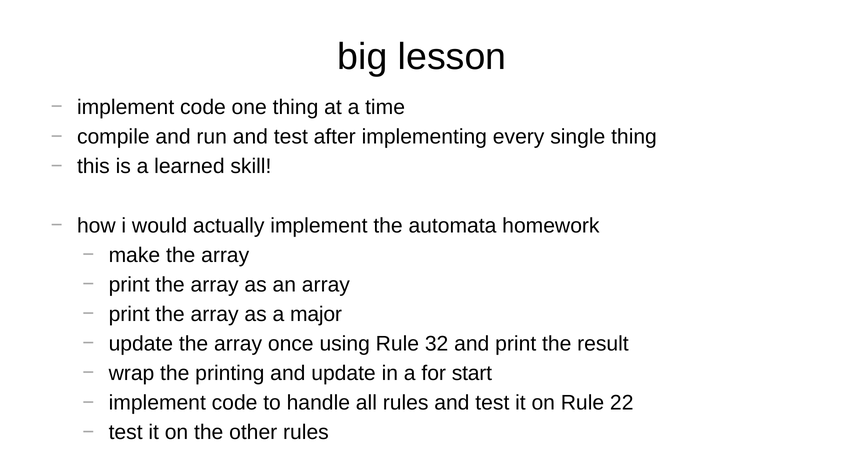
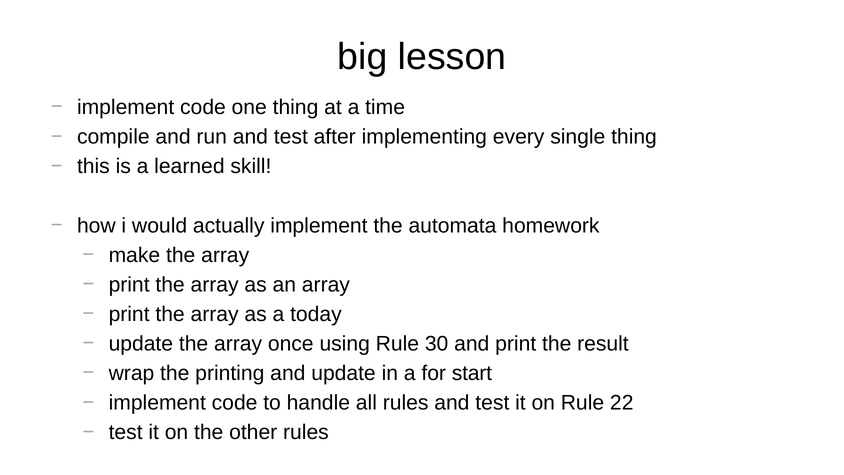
major: major -> today (316, 314)
32: 32 -> 30 (437, 344)
